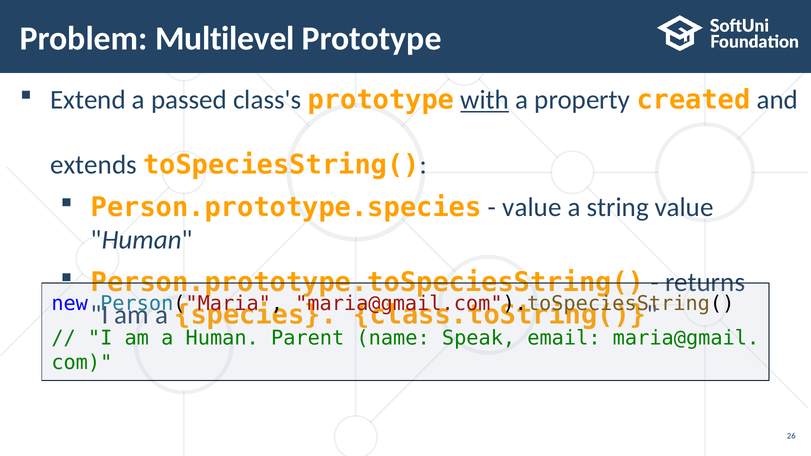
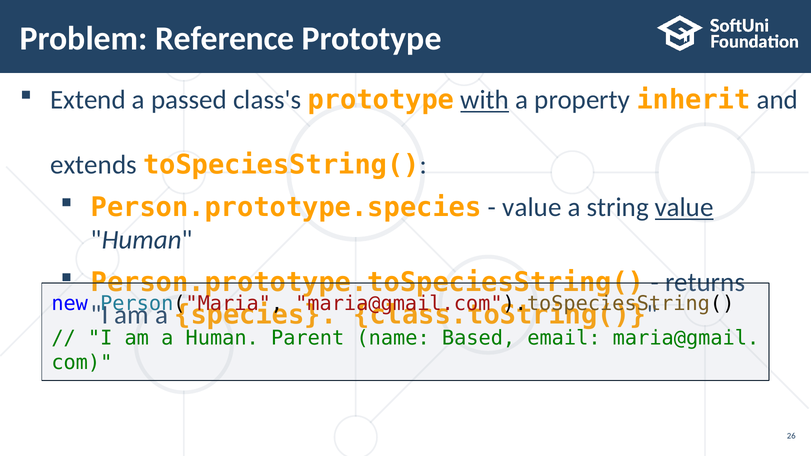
Multilevel: Multilevel -> Reference (225, 38)
created: created -> inherit (693, 100)
value underline: none -> present (684, 208)
Speak: Speak -> Based (479, 338)
